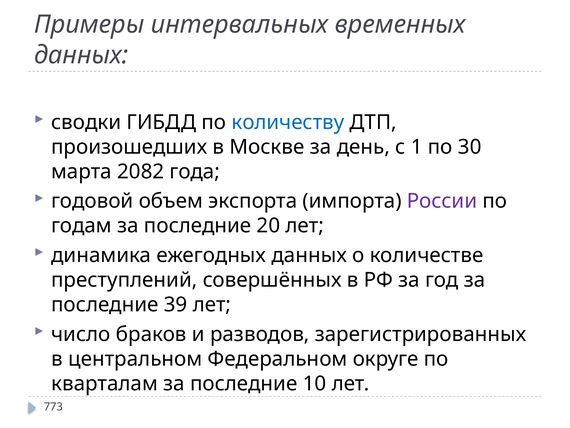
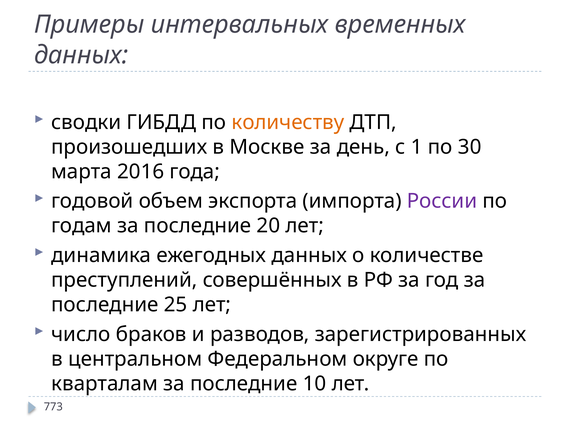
количеству colour: blue -> orange (288, 122)
2082: 2082 -> 2016 (141, 171)
39: 39 -> 25 (176, 304)
